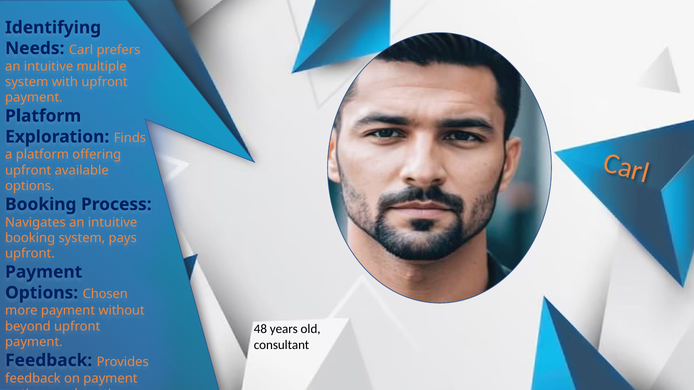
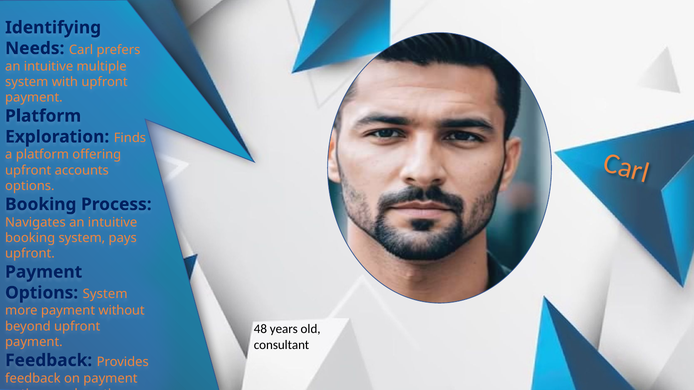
available: available -> accounts (82, 170)
Options Chosen: Chosen -> System (105, 294)
